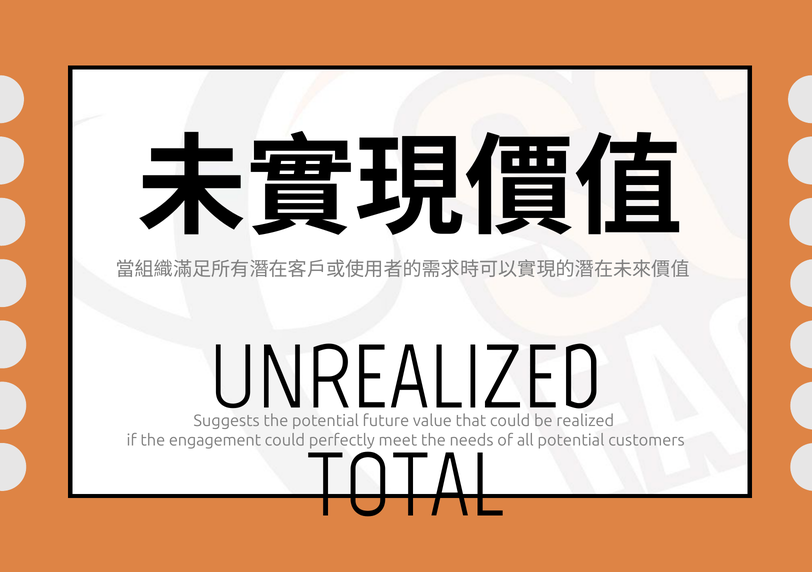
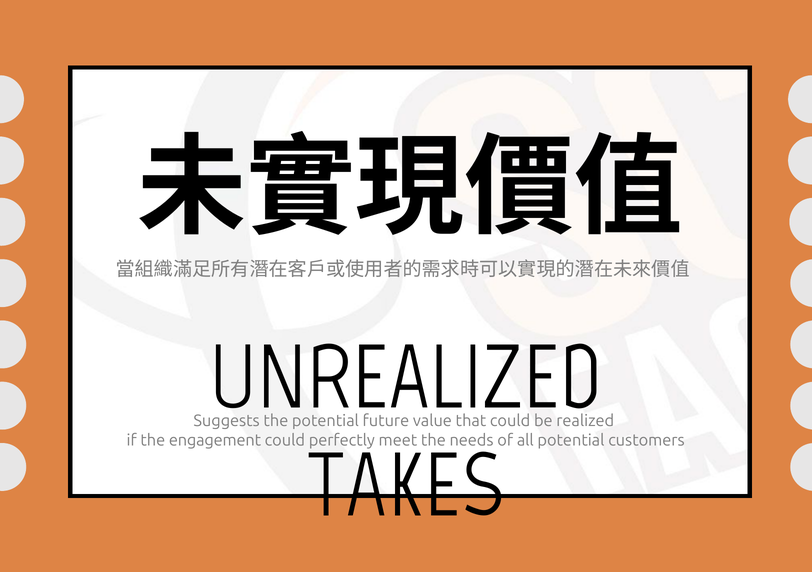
TOTAL: TOTAL -> TAKES (405, 486)
